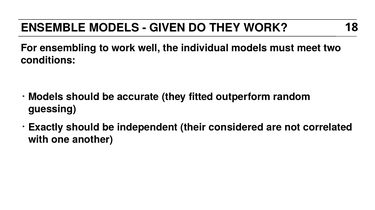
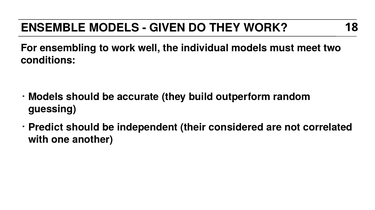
fitted: fitted -> build (201, 97)
Exactly: Exactly -> Predict (46, 128)
